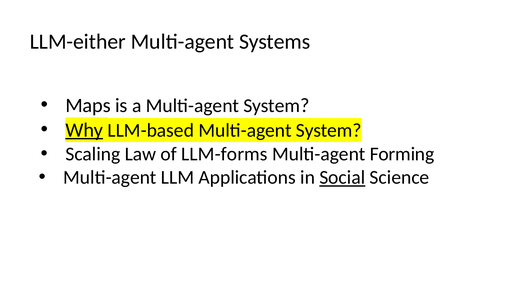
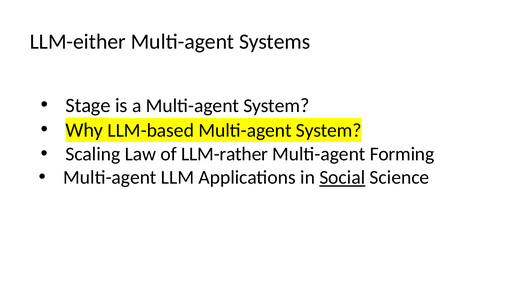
Maps: Maps -> Stage (88, 106)
Why underline: present -> none (84, 130)
LLM-forms: LLM-forms -> LLM-rather (225, 154)
